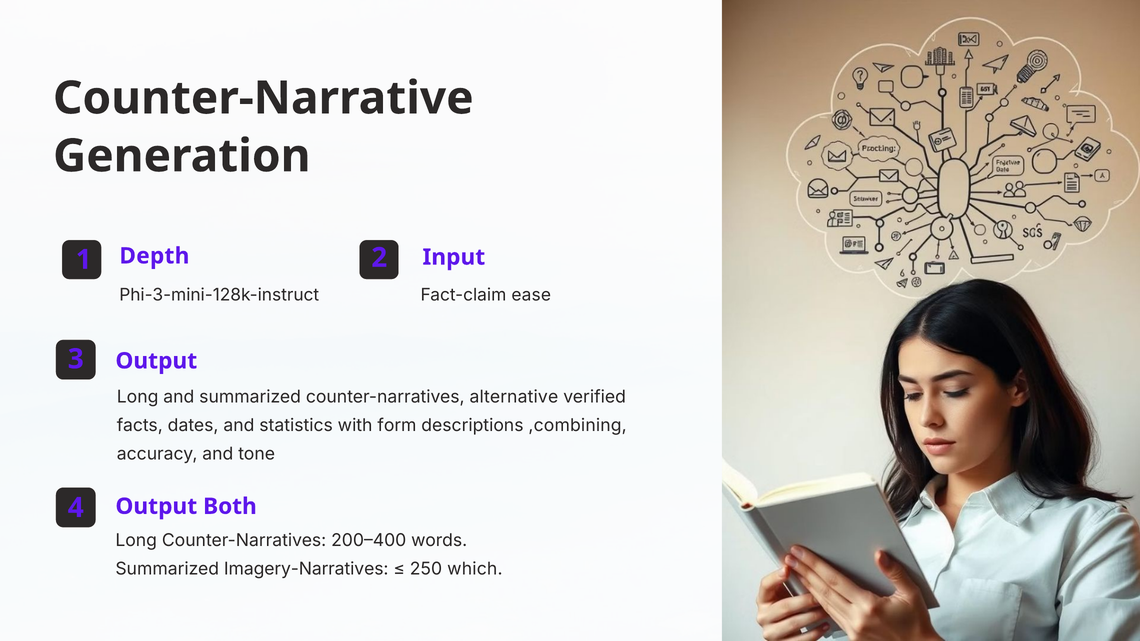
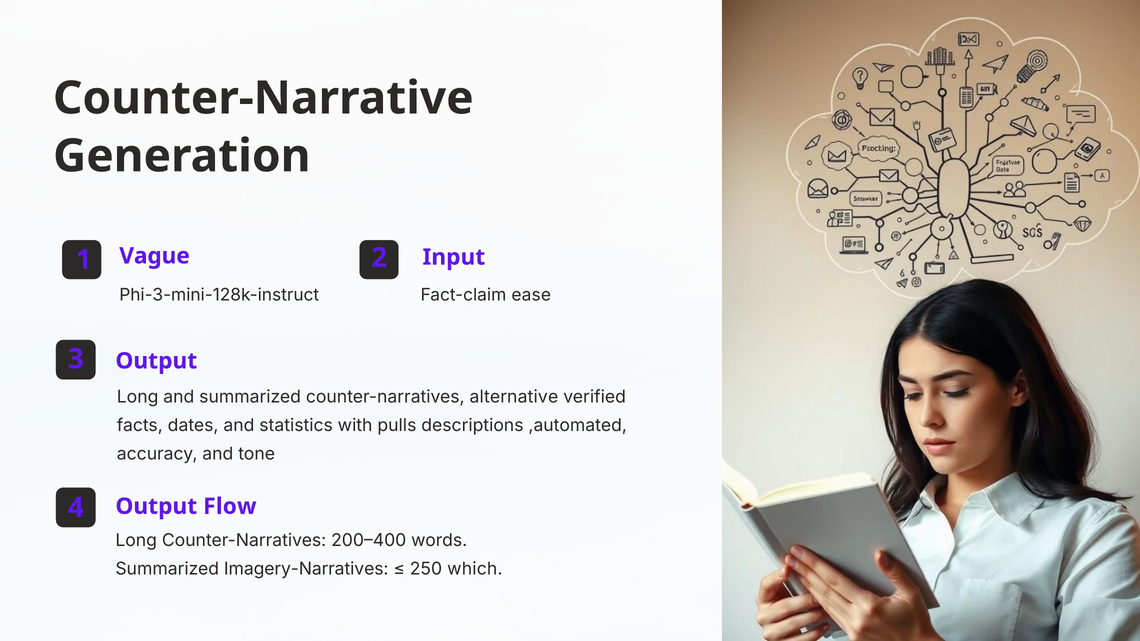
Depth: Depth -> Vague (155, 256)
form: form -> pulls (397, 426)
,combining: ,combining -> ,automated (578, 426)
Both: Both -> Flow (230, 507)
